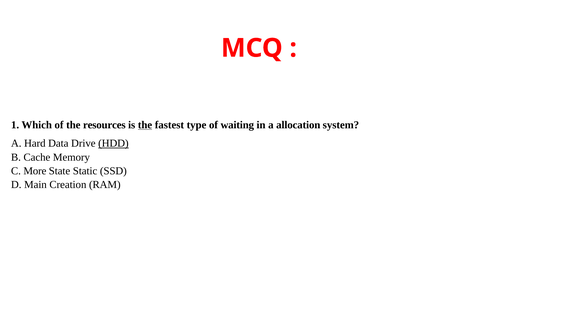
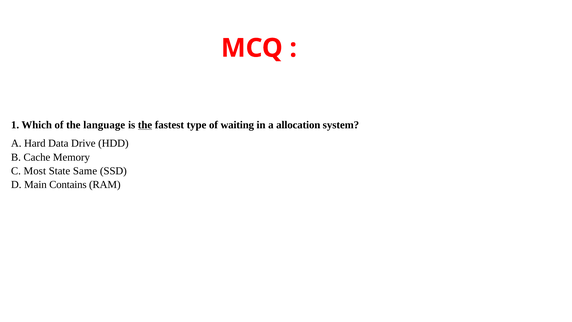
resources: resources -> language (104, 125)
HDD underline: present -> none (113, 143)
More: More -> Most (35, 171)
Static: Static -> Same (85, 171)
Creation: Creation -> Contains (68, 185)
